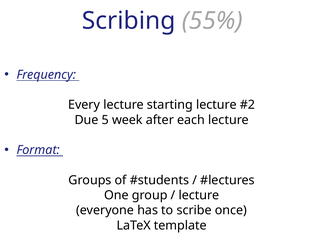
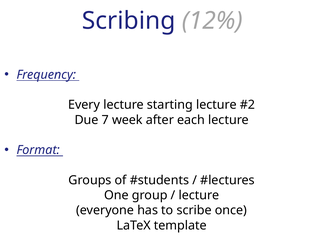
55%: 55% -> 12% (212, 21)
5: 5 -> 7 (105, 120)
